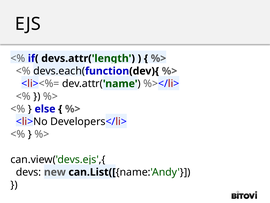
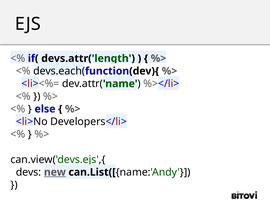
new underline: none -> present (55, 172)
